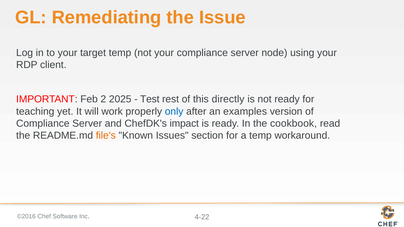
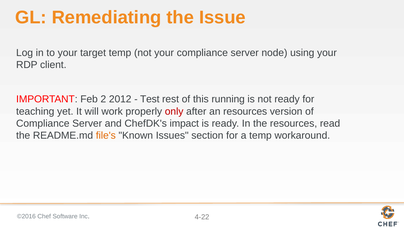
2025: 2025 -> 2012 (120, 99)
directly: directly -> running (228, 99)
only colour: blue -> red (174, 111)
an examples: examples -> resources (245, 111)
the cookbook: cookbook -> resources (294, 124)
